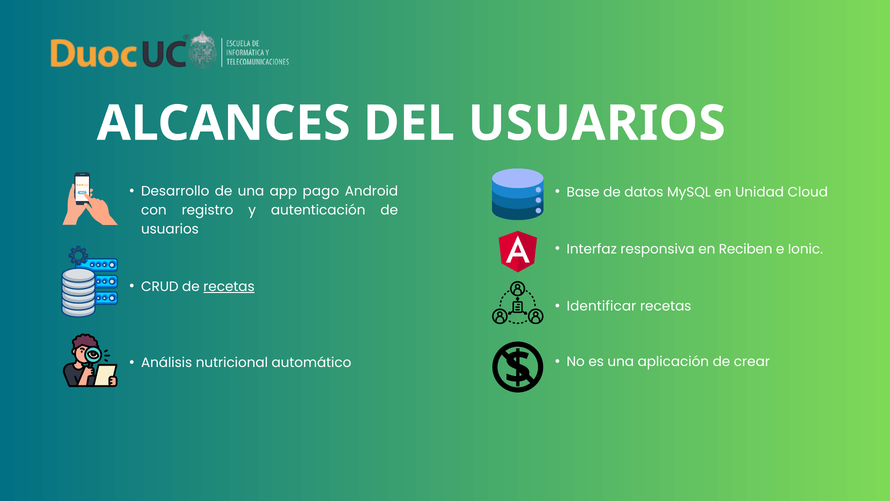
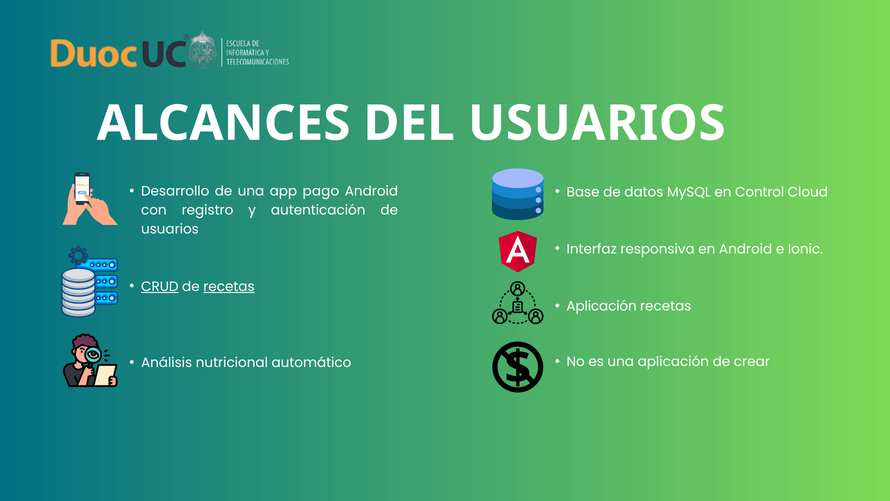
Unidad: Unidad -> Control (760, 192)
en Reciben: Reciben -> Android (746, 249)
CRUD underline: none -> present (160, 286)
Identificar: Identificar -> Aplicación (602, 306)
